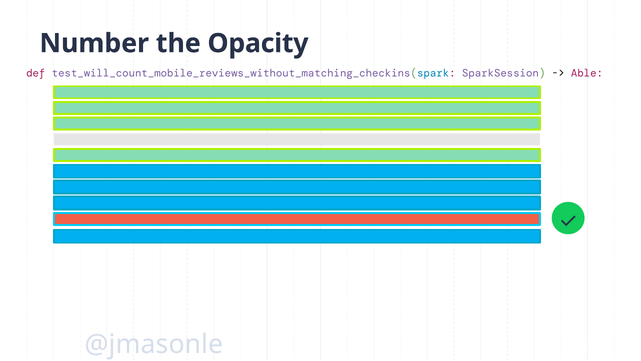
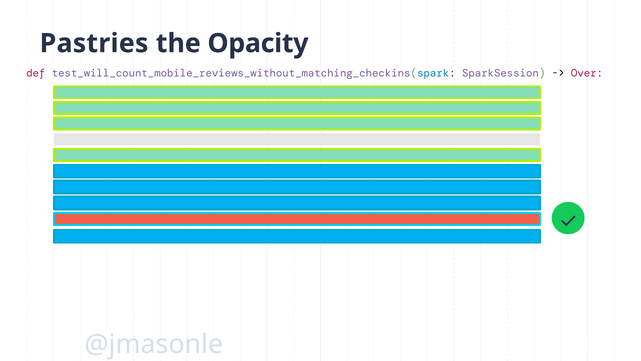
Number: Number -> Pastries (94, 43)
Able: Able -> Over (587, 73)
